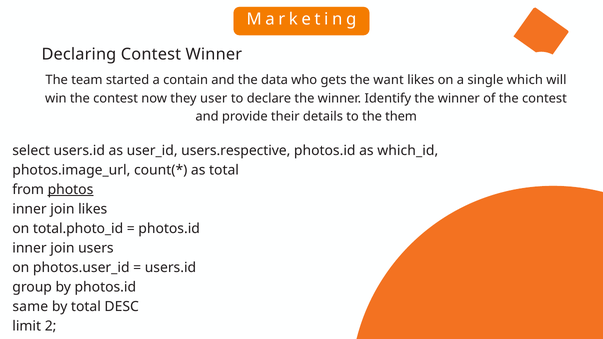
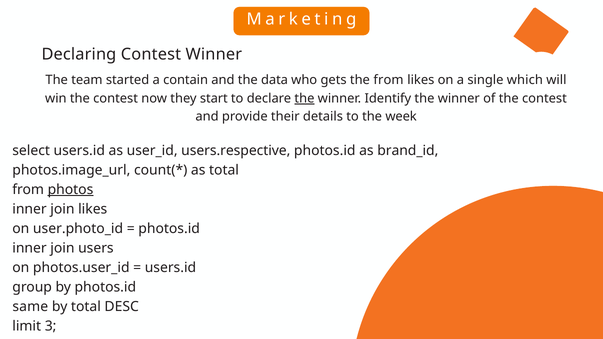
the want: want -> from (389, 80)
user: user -> start (214, 98)
the underline: none -> present (304, 98)
them: them -> week (401, 116)
which_id: which_id -> brand_id (408, 151)
total.photo_id: total.photo_id -> user.photo_id (78, 229)
2: 2 -> 3 (51, 326)
